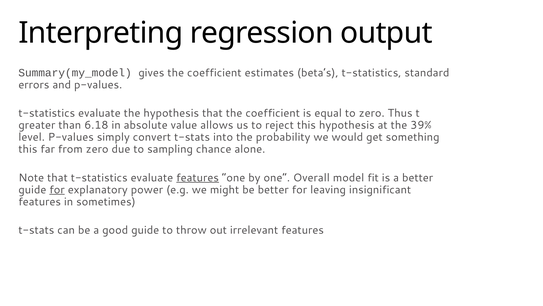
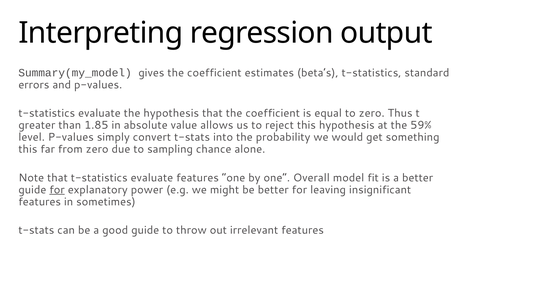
6.18: 6.18 -> 1.85 (96, 125)
39%: 39% -> 59% (421, 125)
features underline: present -> none (198, 177)
